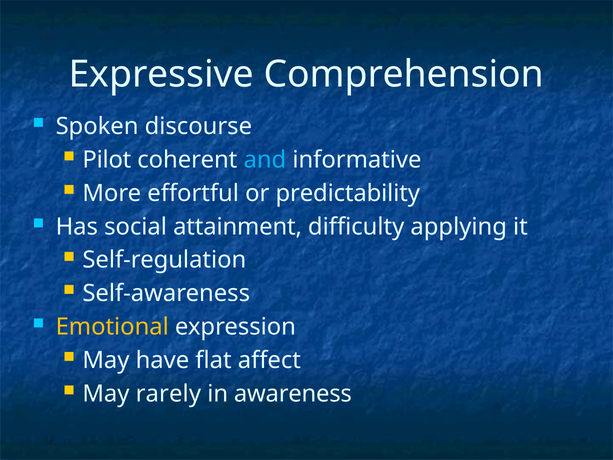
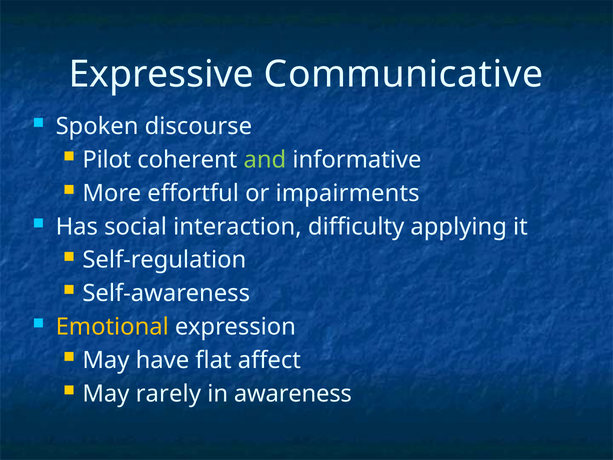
Comprehension: Comprehension -> Communicative (404, 74)
and colour: light blue -> light green (265, 160)
predictability: predictability -> impairments (348, 193)
attainment: attainment -> interaction (237, 227)
